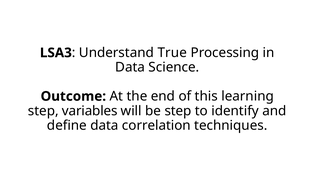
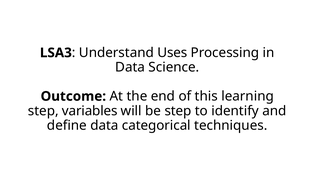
True: True -> Uses (172, 53)
correlation: correlation -> categorical (156, 125)
